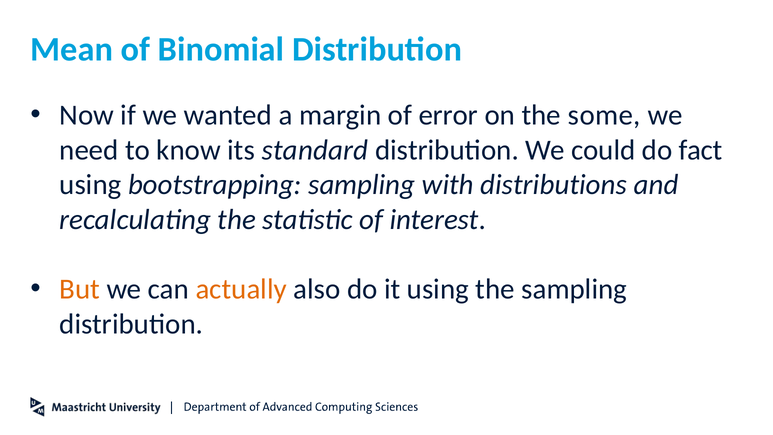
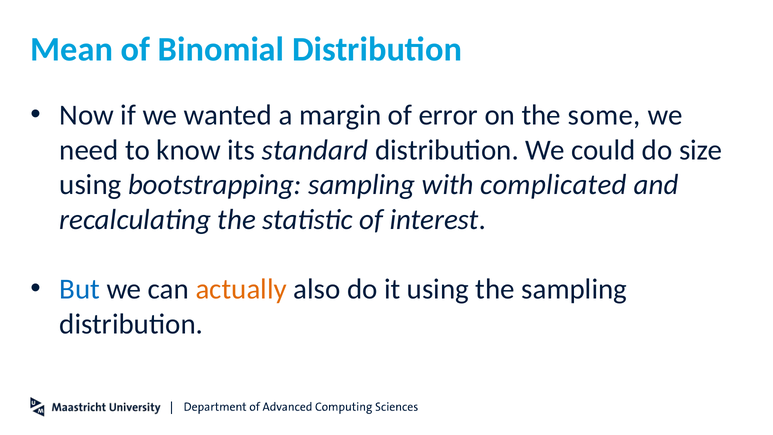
fact: fact -> size (701, 150)
distributions: distributions -> complicated (554, 185)
But colour: orange -> blue (80, 289)
